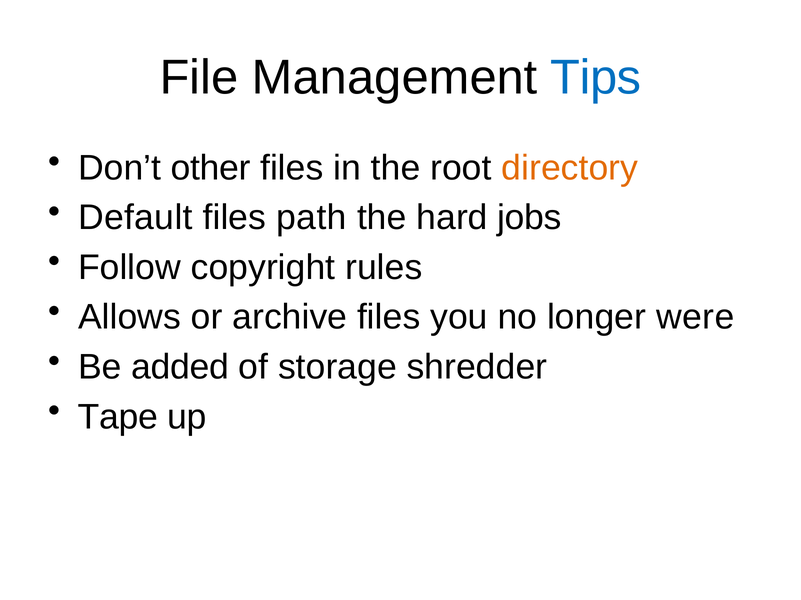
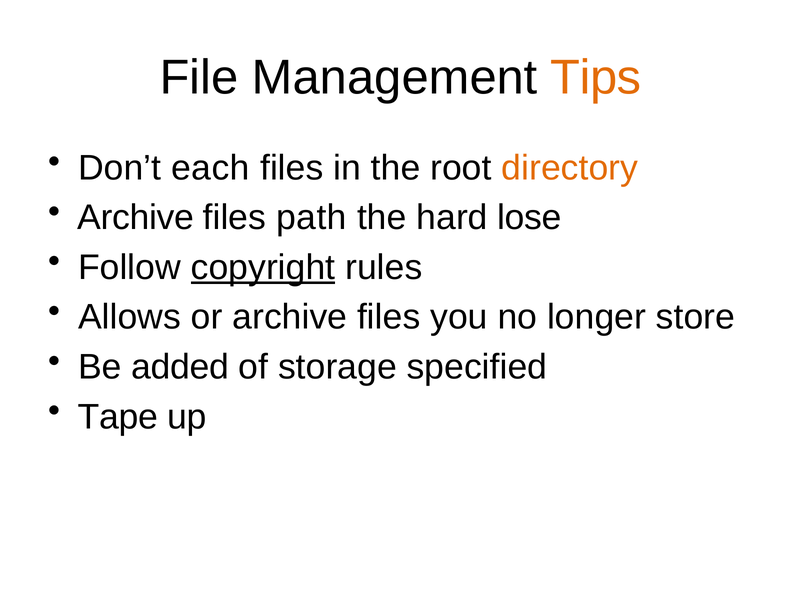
Tips colour: blue -> orange (596, 78)
other: other -> each (210, 168)
Default: Default -> Archive (136, 218)
jobs: jobs -> lose (529, 218)
copyright underline: none -> present (263, 268)
were: were -> store (696, 318)
shredder: shredder -> specified (477, 367)
